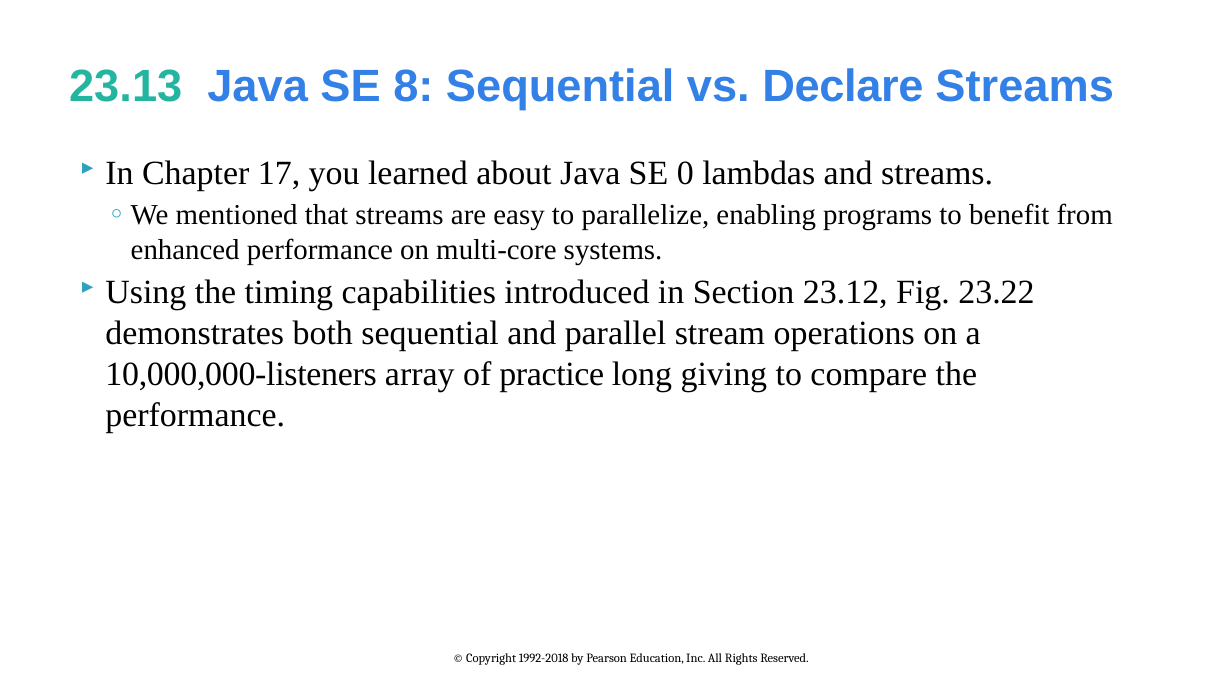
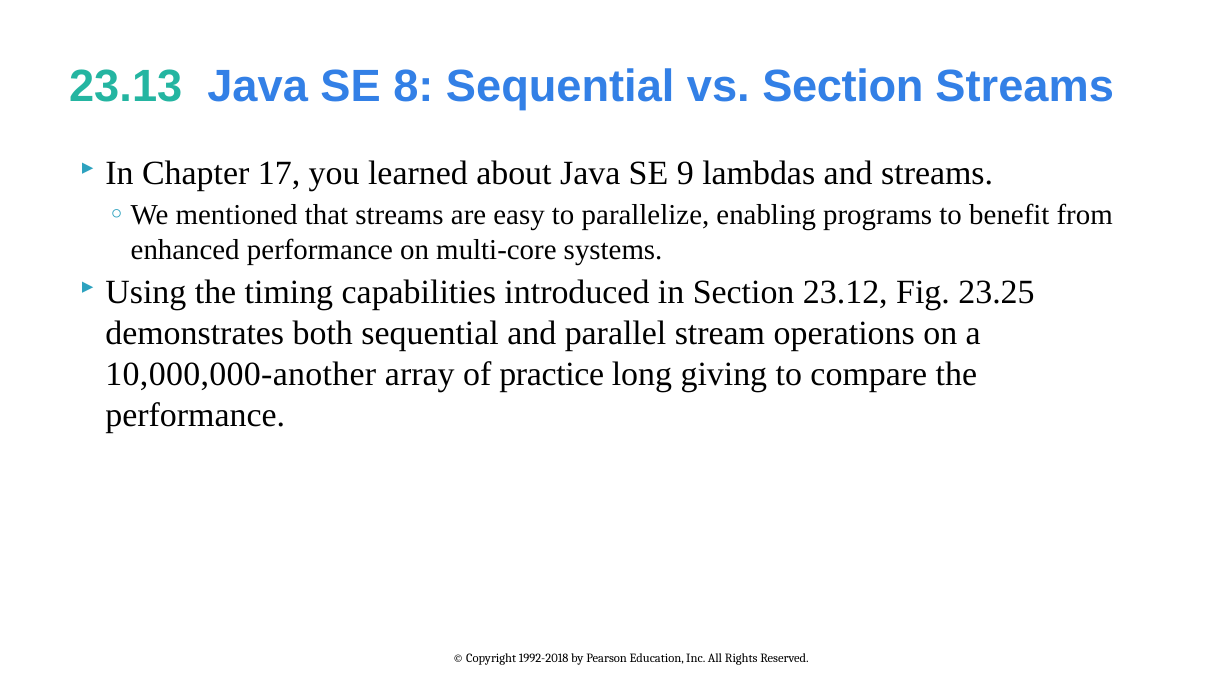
vs Declare: Declare -> Section (843, 87)
0: 0 -> 9 (685, 174)
23.22: 23.22 -> 23.25 (996, 293)
10,000,000-listeners: 10,000,000-listeners -> 10,000,000-another (241, 374)
